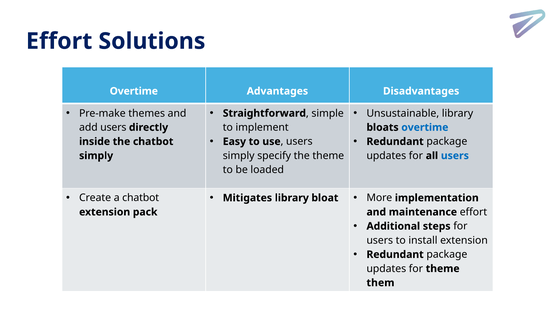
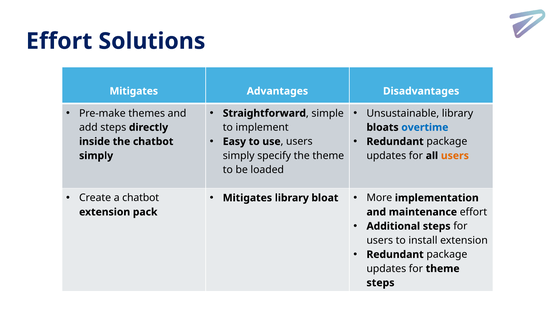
Overtime: Overtime -> Mitigates (134, 91)
add users: users -> steps (113, 127)
users colour: blue -> orange (455, 156)
them: them -> steps (380, 283)
